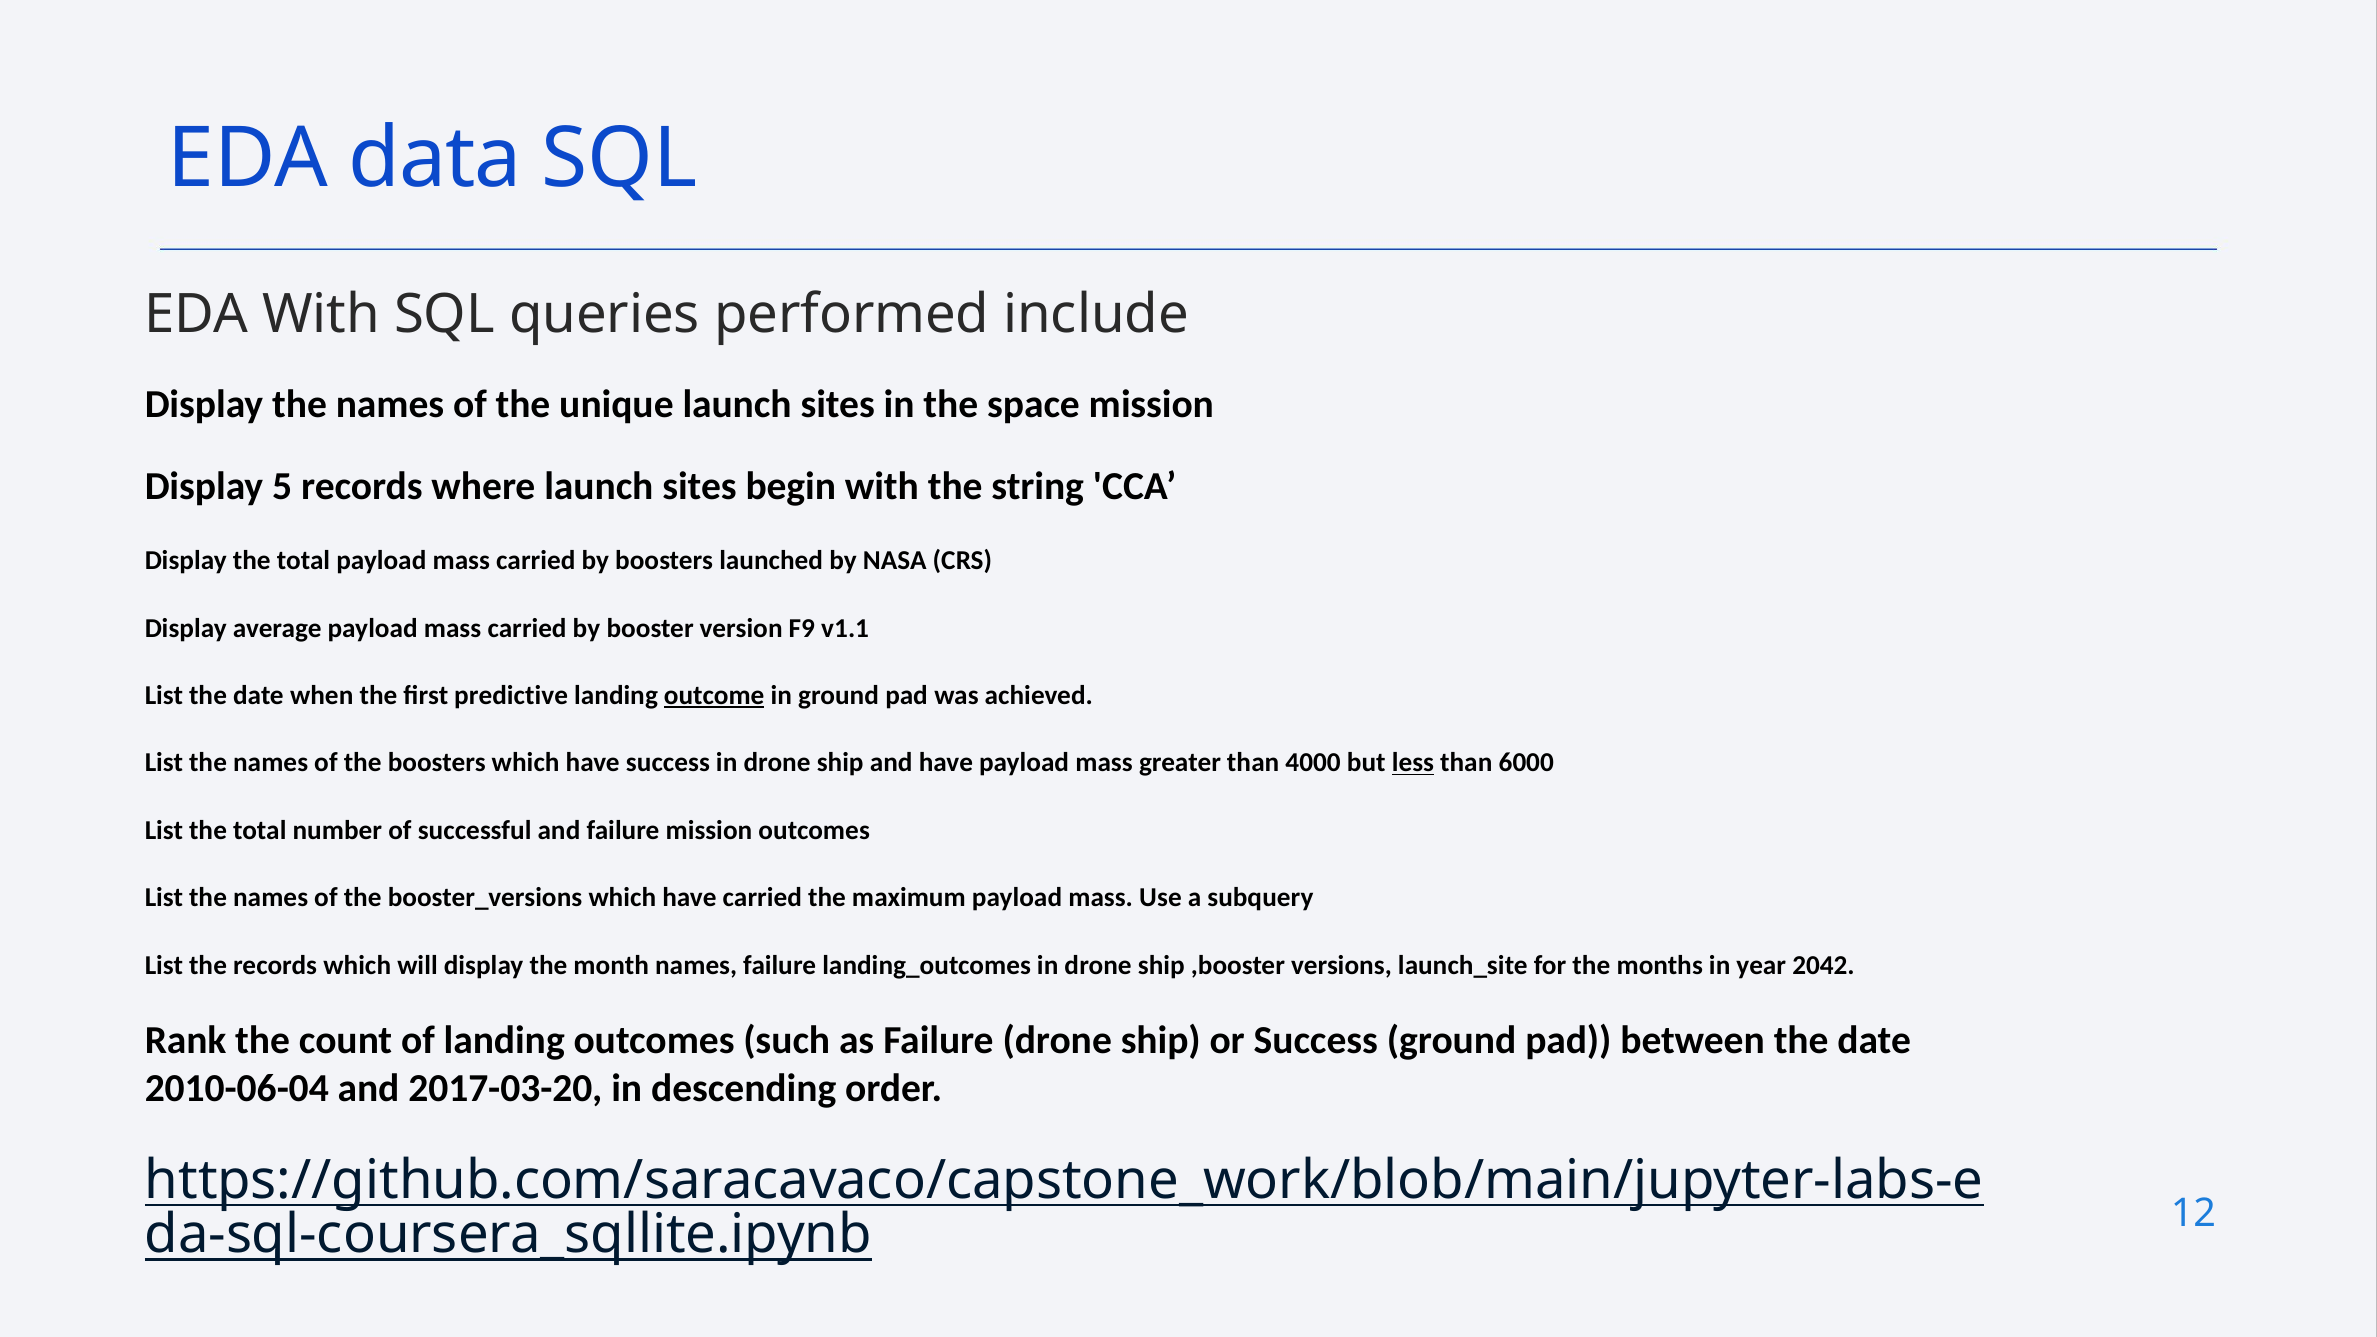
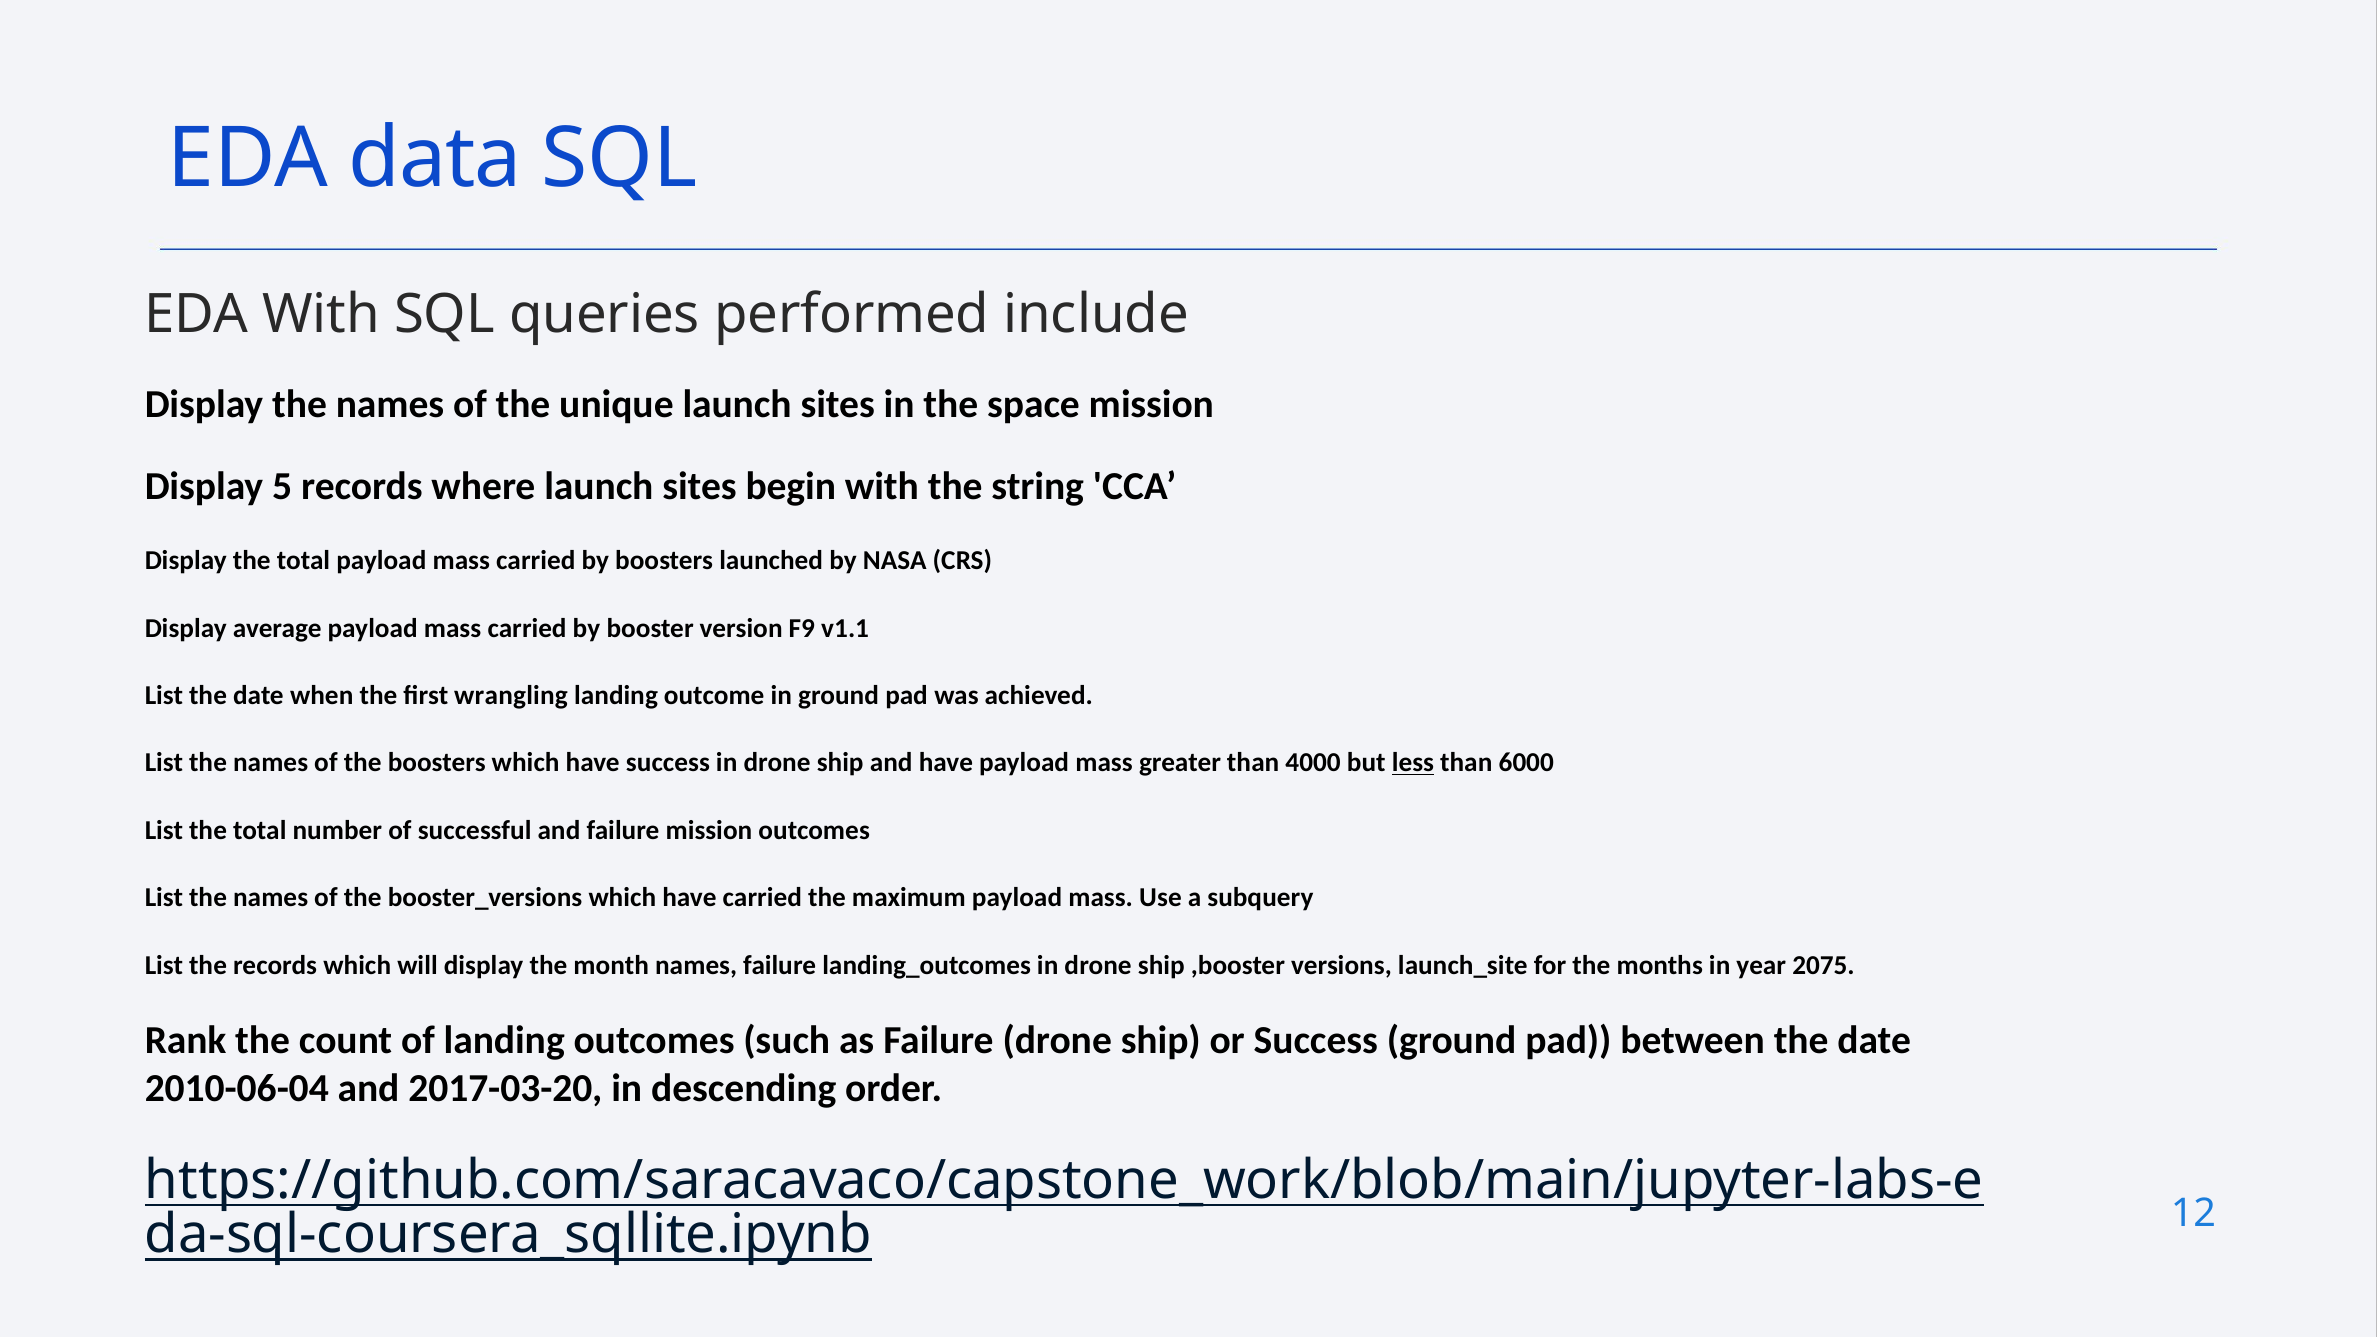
predictive: predictive -> wrangling (511, 696)
outcome underline: present -> none (714, 696)
2042: 2042 -> 2075 (1824, 965)
